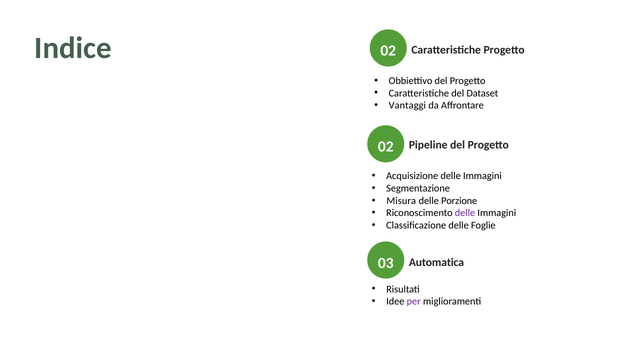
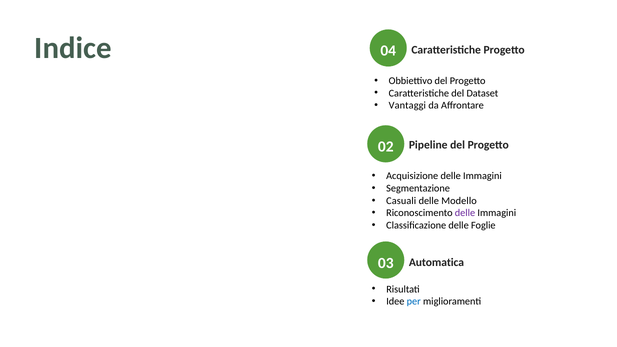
Indice 02: 02 -> 04 (388, 51)
Misura: Misura -> Casuali (401, 201)
Porzione: Porzione -> Modello (459, 201)
per colour: purple -> blue (414, 302)
